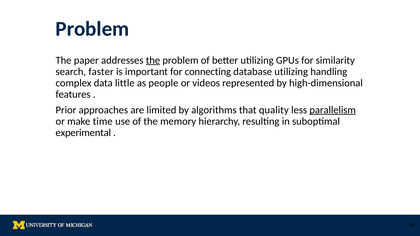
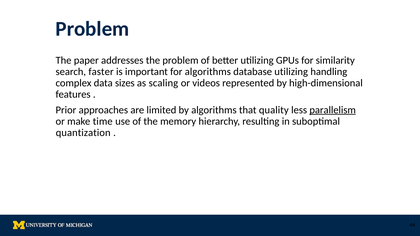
the underline: present -> none (153, 60)
for connecting: connecting -> algorithms (208, 72)
little: little -> sizes (125, 83)
people: people -> scaling (163, 83)
experimental: experimental -> quantization (83, 133)
